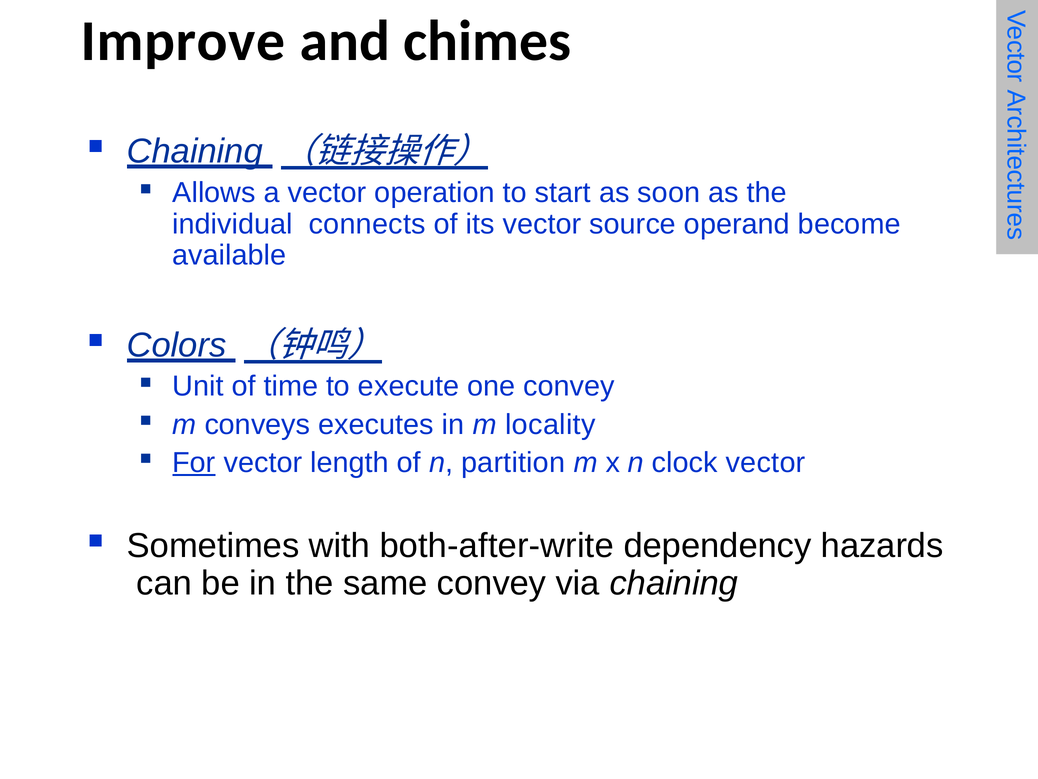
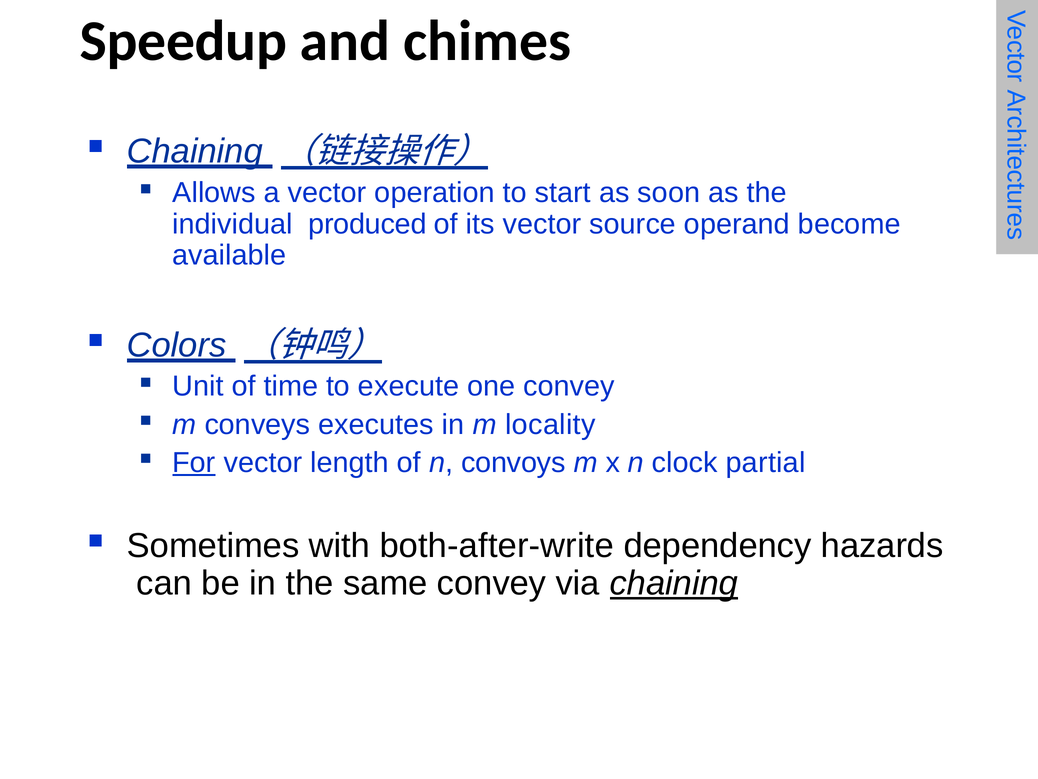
Improve: Improve -> Speedup (183, 41)
connects: connects -> produced (367, 224)
partition: partition -> convoys (513, 462)
clock vector: vector -> partial (766, 462)
chaining underline: none -> present (674, 583)
